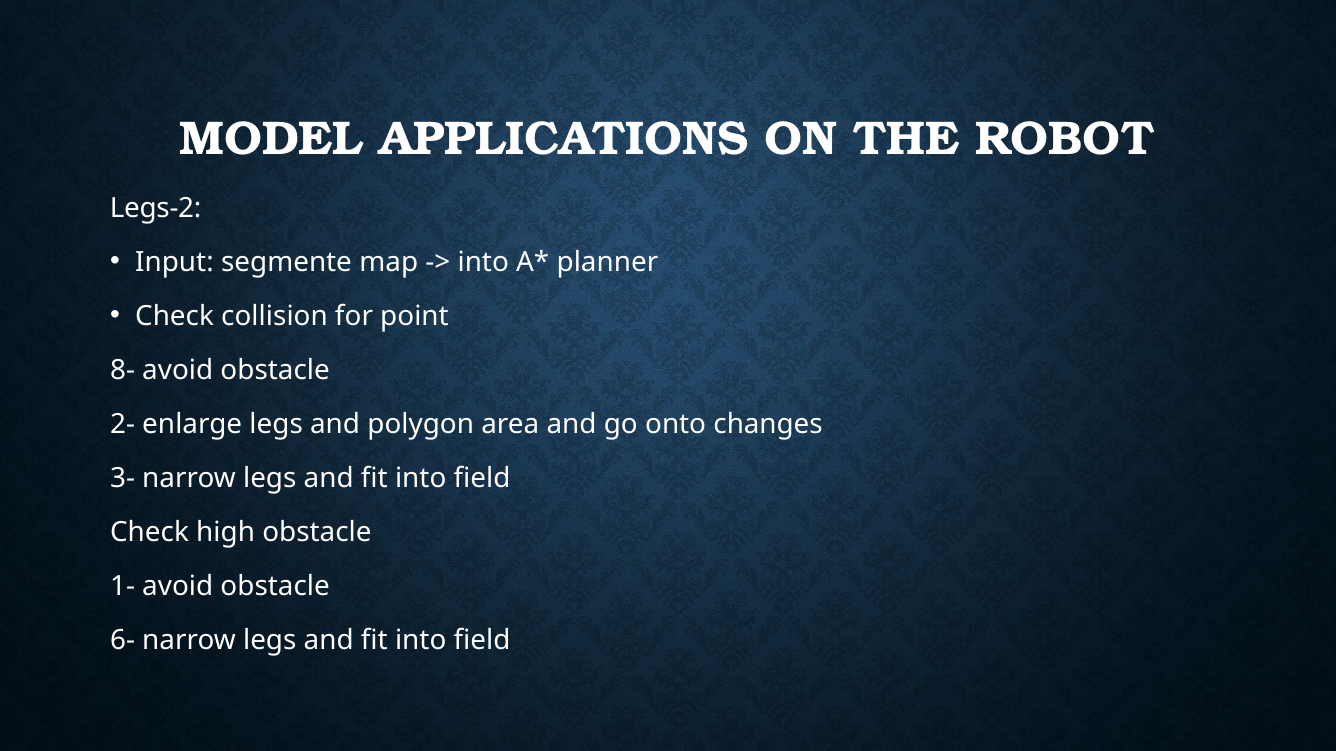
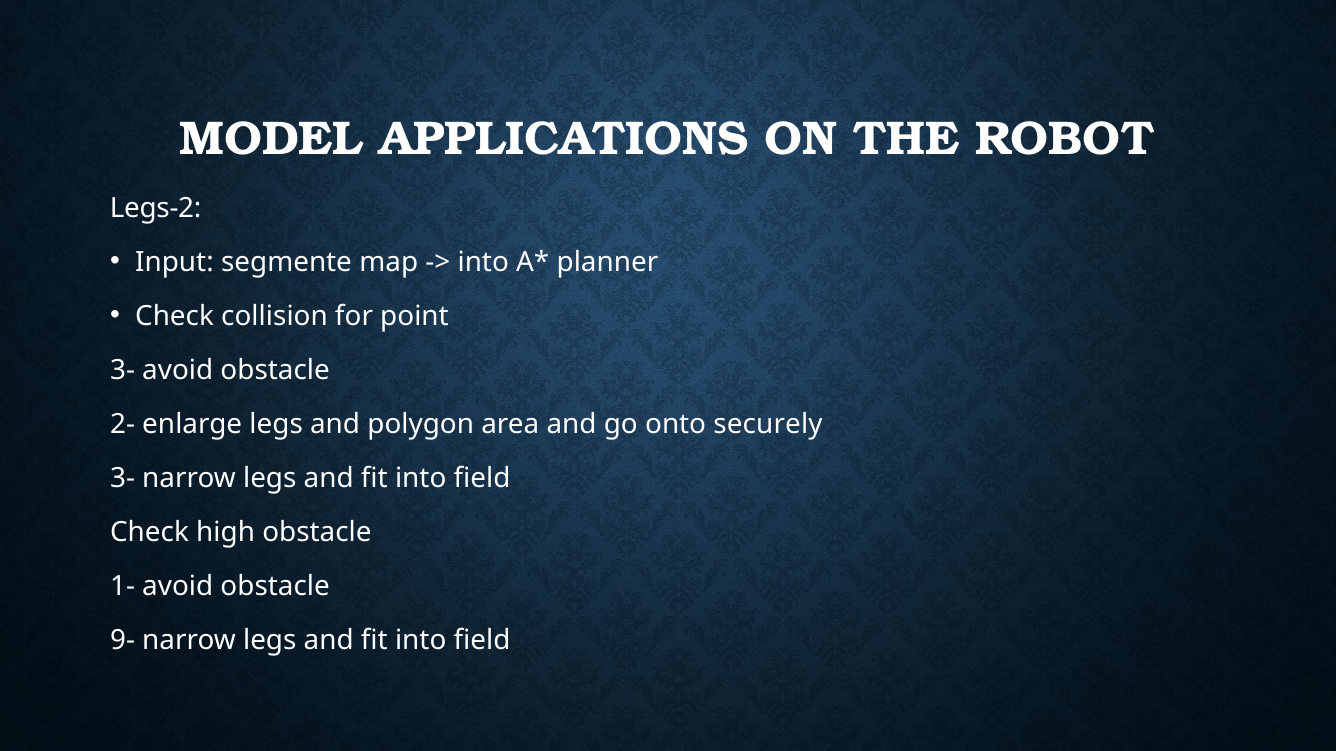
8-: 8- -> 3- (123, 370)
changes: changes -> securely (768, 424)
6-: 6- -> 9- (123, 641)
